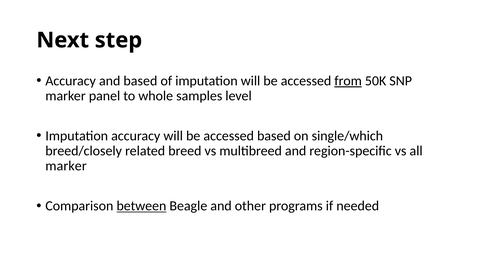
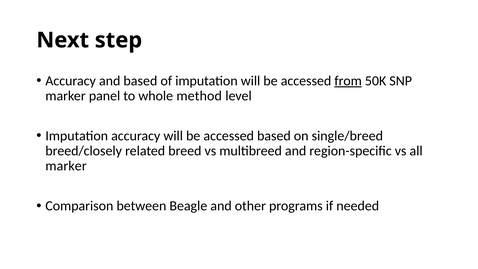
samples: samples -> method (199, 96)
single/which: single/which -> single/breed (347, 136)
between underline: present -> none (141, 206)
